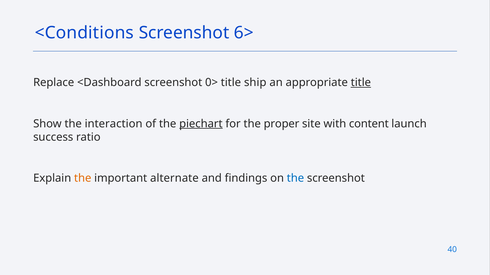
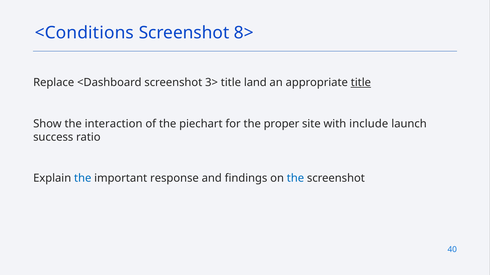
6>: 6> -> 8> (244, 33)
0>: 0> -> 3> (212, 83)
ship: ship -> land (255, 83)
piechart underline: present -> none (201, 124)
content: content -> include (369, 124)
the colour: orange -> blue (83, 179)
alternate: alternate -> response (174, 179)
